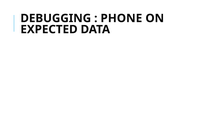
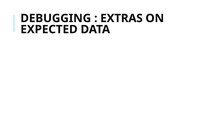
PHONE: PHONE -> EXTRAS (121, 18)
